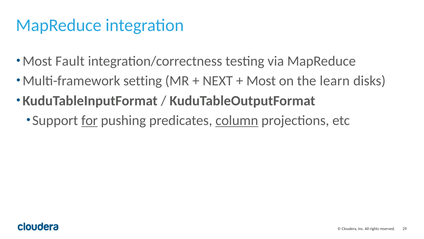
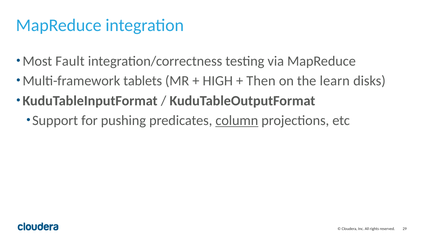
setting: setting -> tablets (143, 81)
NEXT: NEXT -> HIGH (218, 81)
Most: Most -> Then (261, 81)
for underline: present -> none (90, 120)
